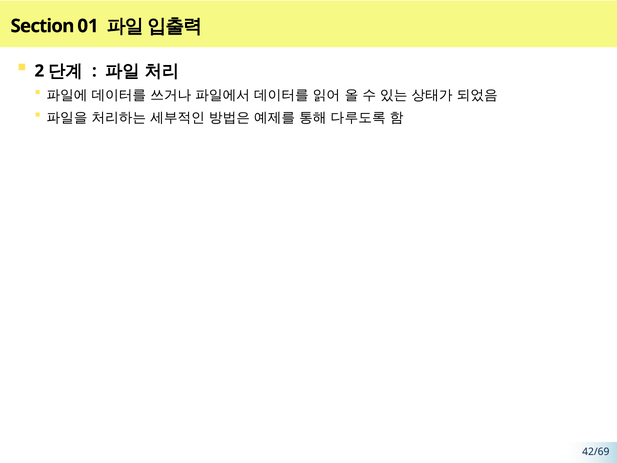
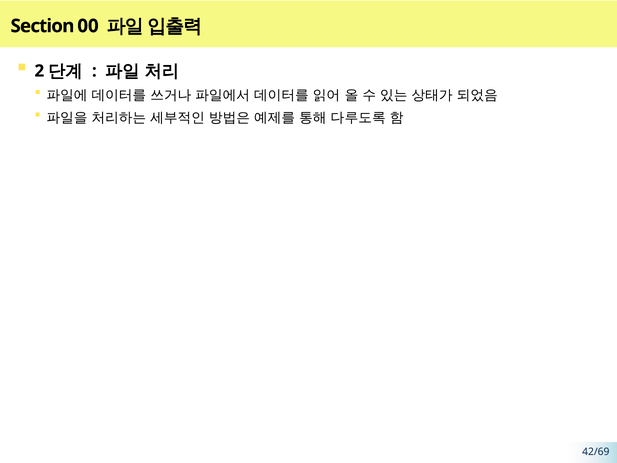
01: 01 -> 00 (88, 26)
